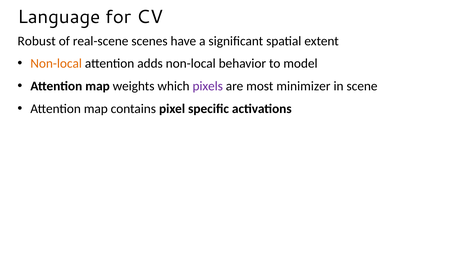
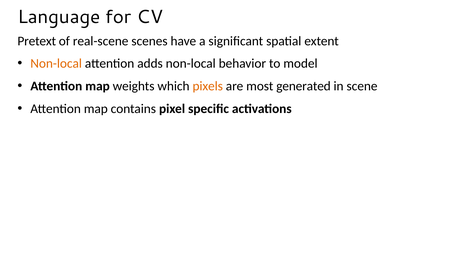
Robust: Robust -> Pretext (37, 41)
pixels colour: purple -> orange (208, 86)
minimizer: minimizer -> generated (304, 86)
